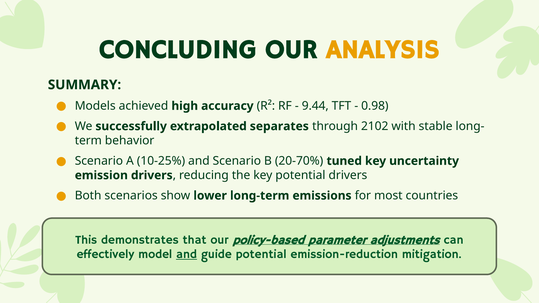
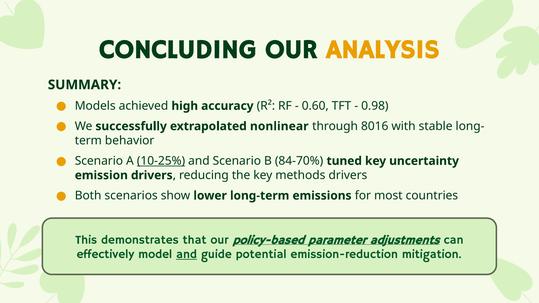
9.44: 9.44 -> 0.60 (315, 106)
separates: separates -> nonlinear (279, 126)
2102: 2102 -> 8016 (375, 126)
10-25% underline: none -> present (161, 161)
20-70%: 20-70% -> 84-70% (299, 161)
key potential: potential -> methods (300, 175)
